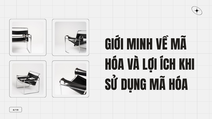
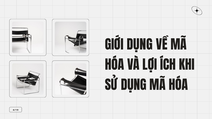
GIỚI MINH: MINH -> DỤNG (140, 45)
